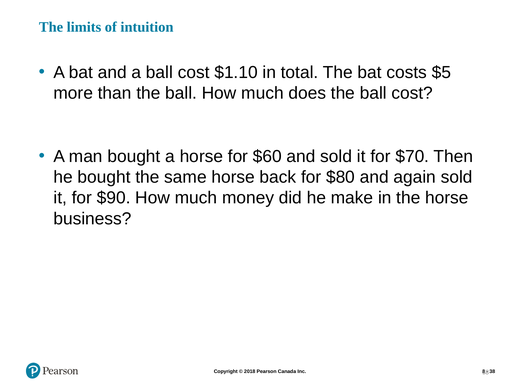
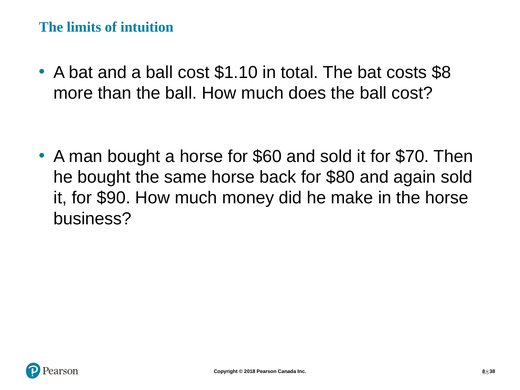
$5: $5 -> $8 (441, 72)
